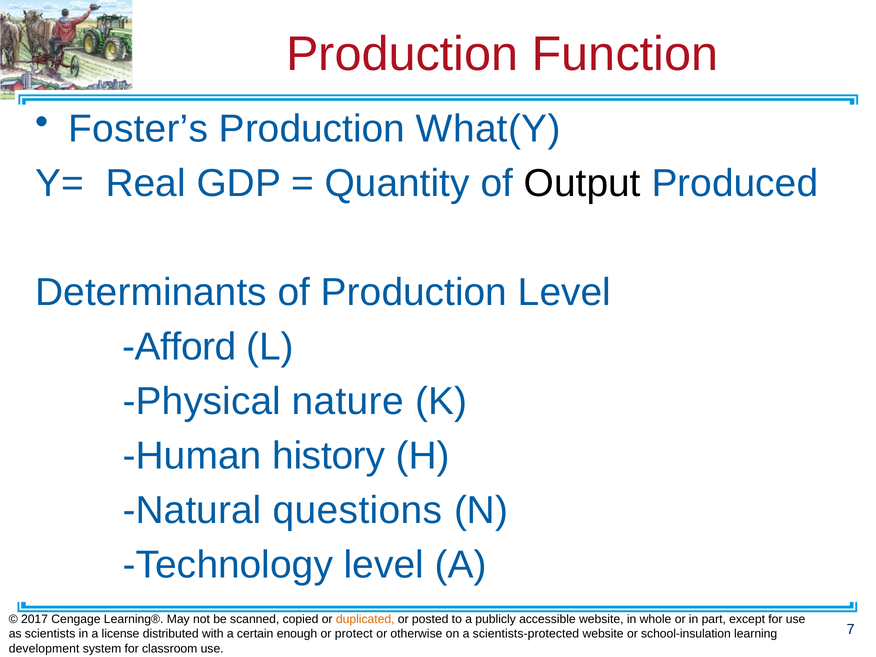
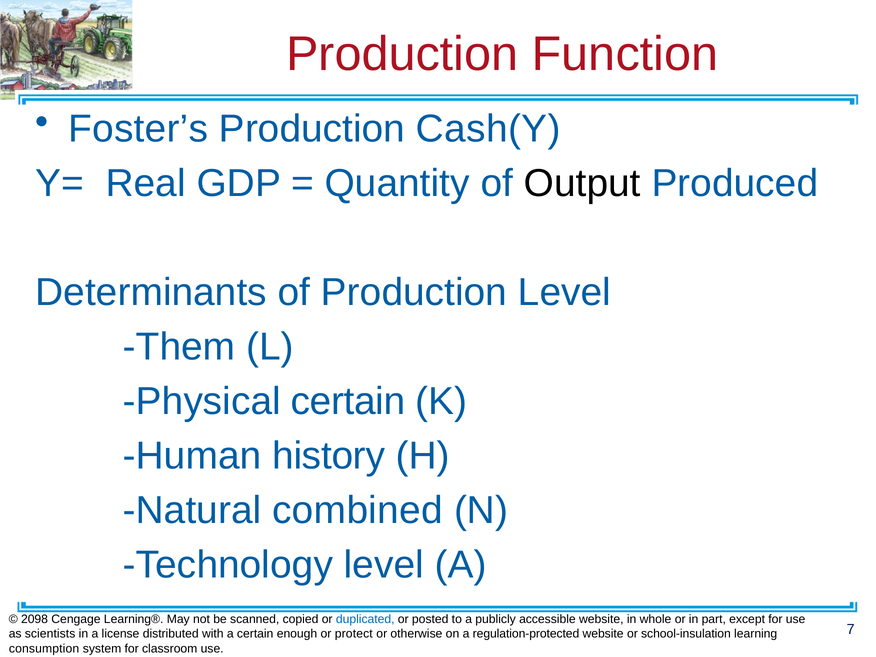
What(Y: What(Y -> Cash(Y (488, 129)
Afford: Afford -> Them (179, 347)
Physical nature: nature -> certain (348, 401)
questions: questions -> combined (358, 510)
2017: 2017 -> 2098 (35, 619)
duplicated colour: orange -> blue (365, 619)
scientists-protected: scientists-protected -> regulation-protected (526, 634)
development: development -> consumption (44, 649)
